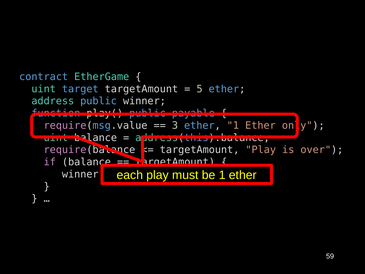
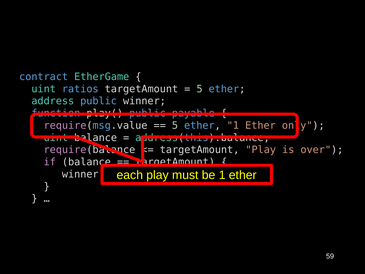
target: target -> ratios (80, 89)
3: 3 -> 5 (175, 125)
